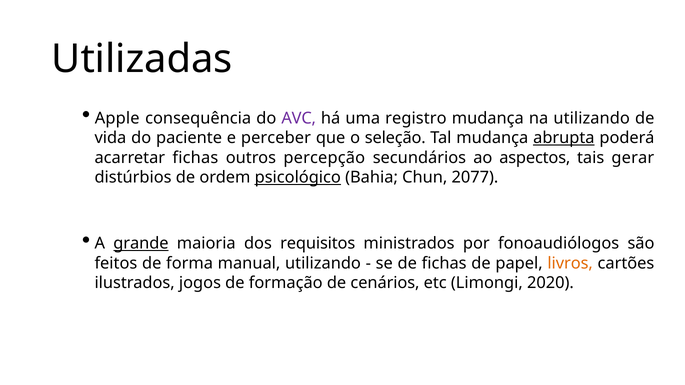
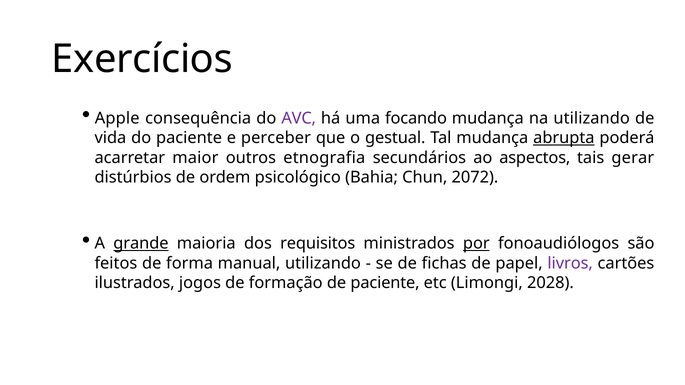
Utilizadas: Utilizadas -> Exercícios (142, 59)
registro: registro -> focando (416, 118)
seleção: seleção -> gestual (395, 138)
acarretar fichas: fichas -> maior (195, 158)
percepção: percepção -> etnografia (324, 158)
psicológico underline: present -> none (298, 177)
2077: 2077 -> 2072 (475, 177)
por underline: none -> present (476, 244)
livros colour: orange -> purple (570, 263)
de cenários: cenários -> paciente (385, 283)
2020: 2020 -> 2028 (550, 283)
